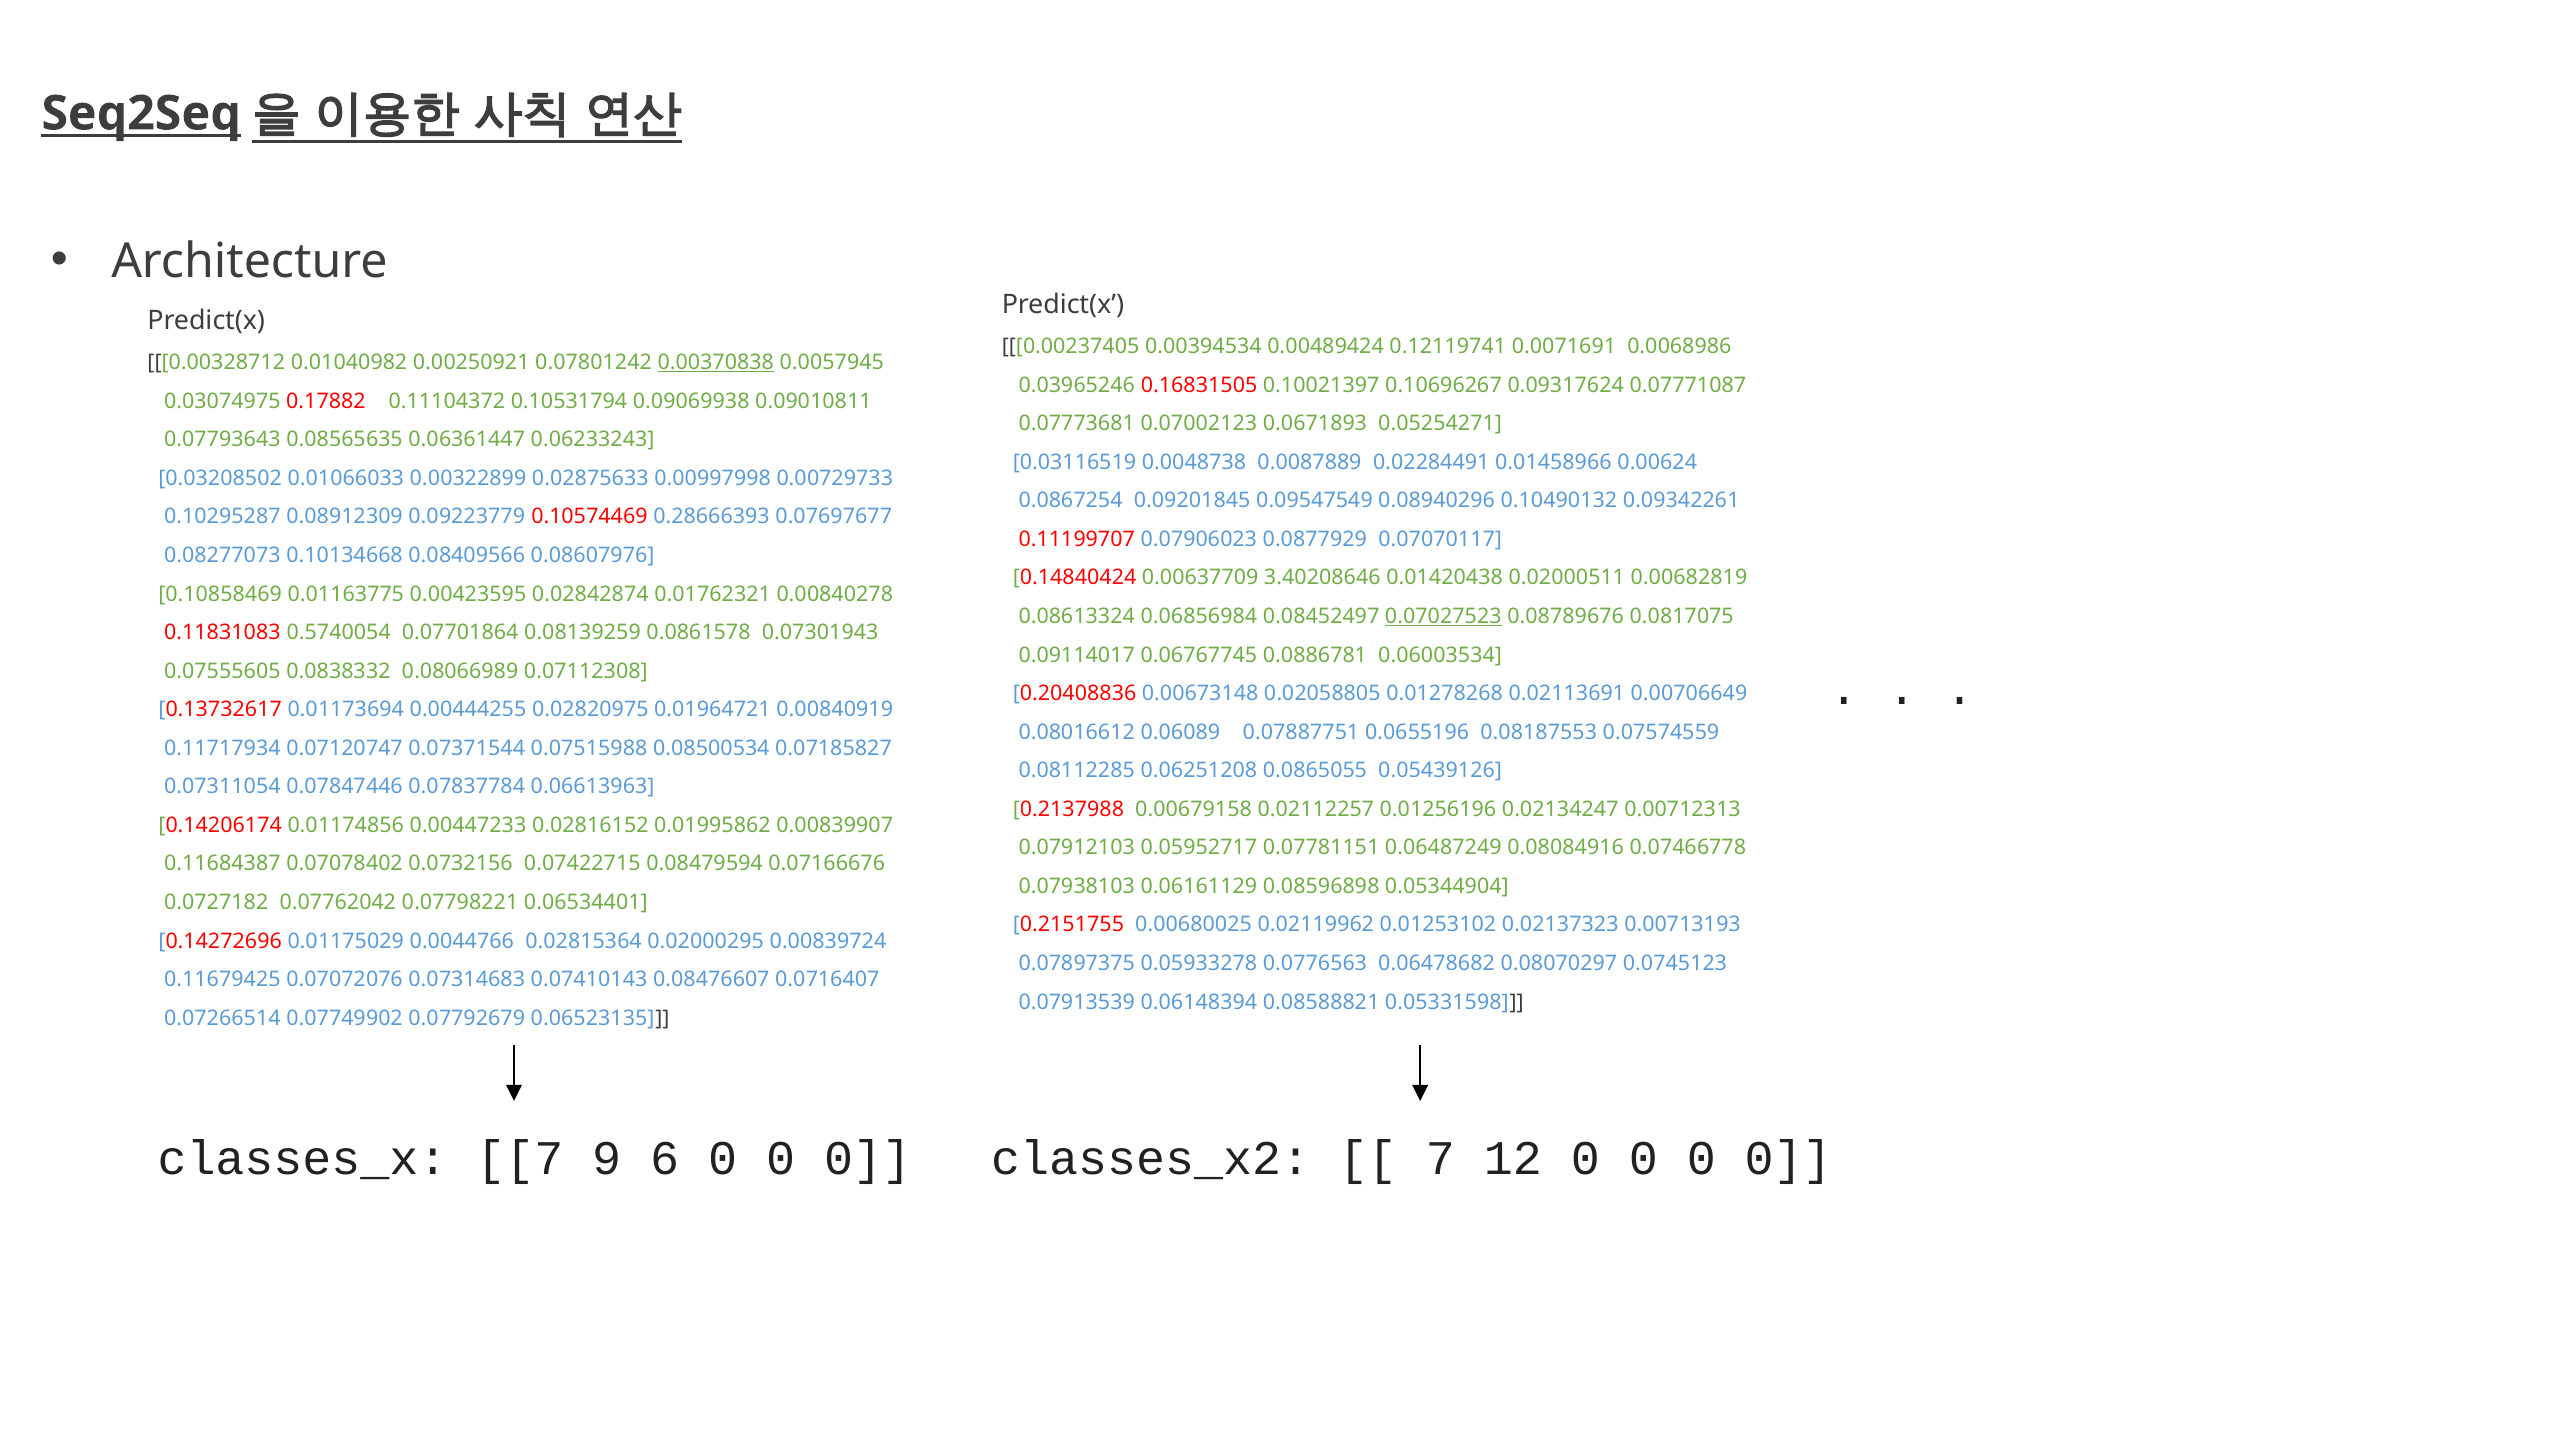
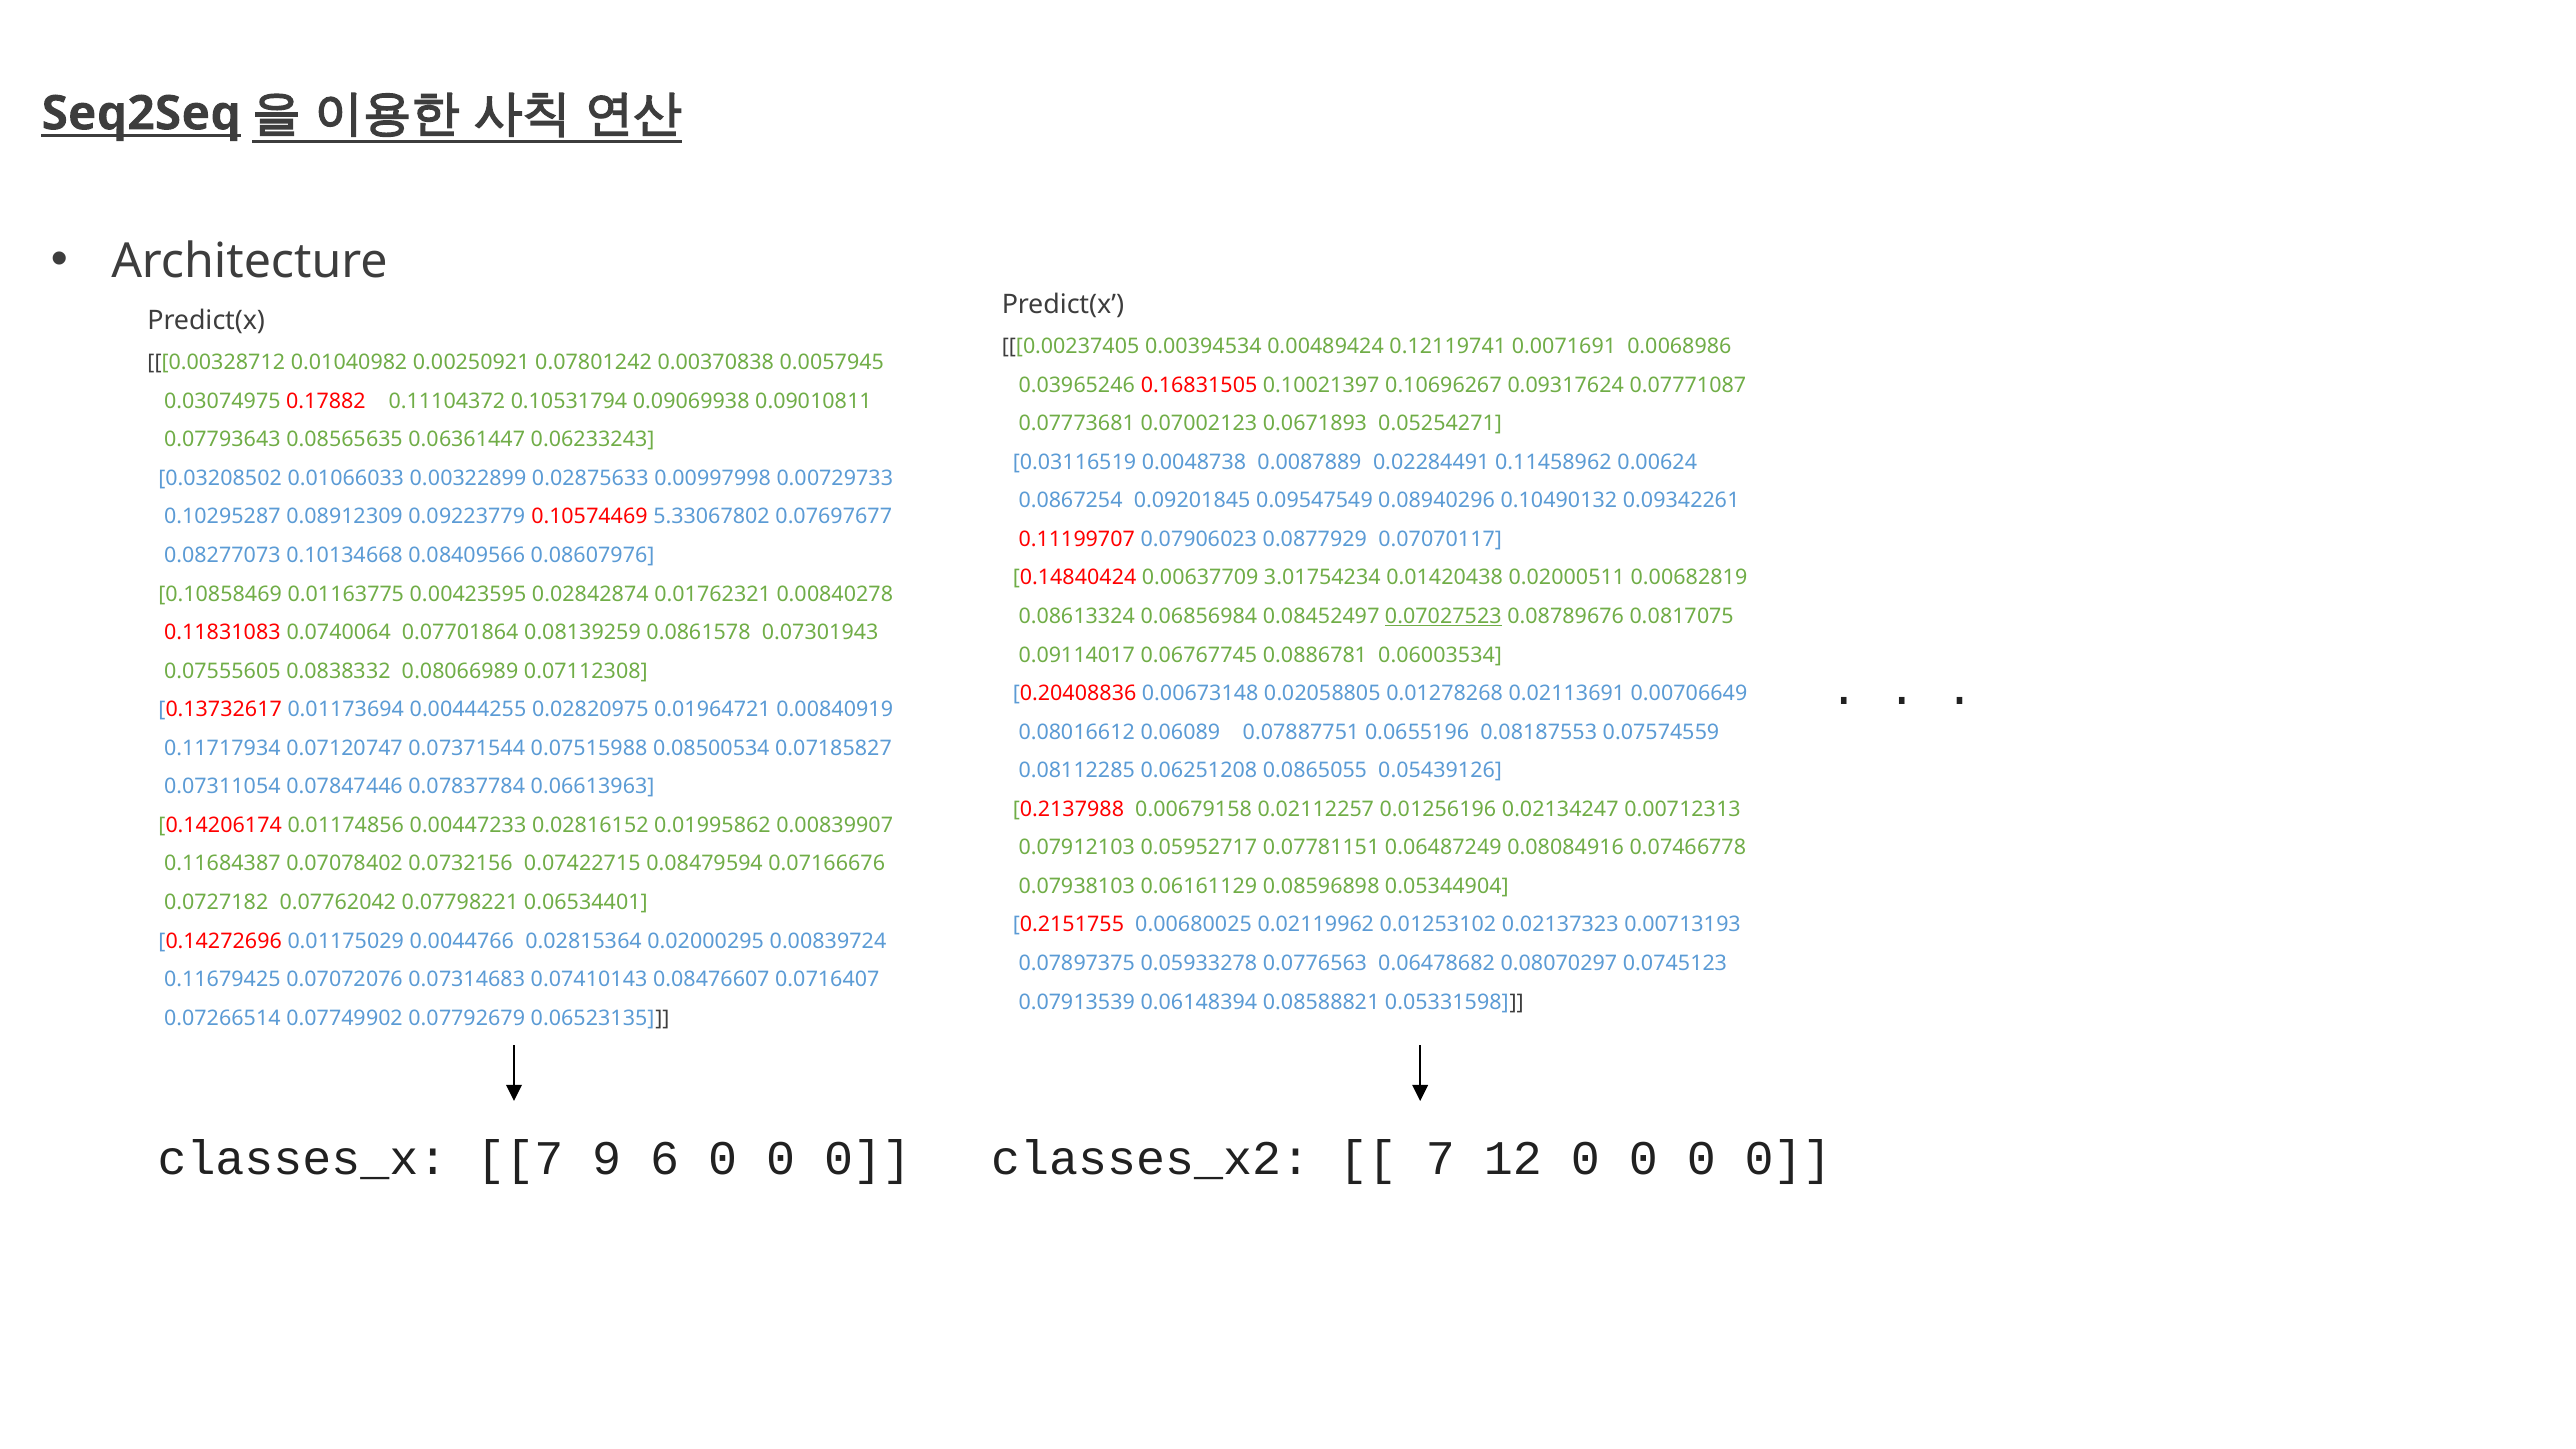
0.00370838 underline: present -> none (716, 363)
0.01458966: 0.01458966 -> 0.11458962 (1553, 462)
0.28666393: 0.28666393 -> 5.33067802 (711, 517)
3.40208646: 3.40208646 -> 3.01754234 (1322, 578)
0.5740054: 0.5740054 -> 0.0740064 (339, 633)
